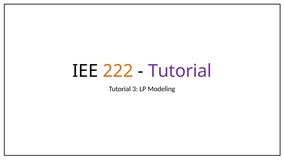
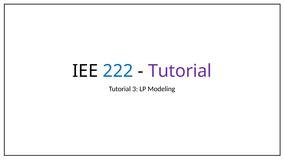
222 colour: orange -> blue (118, 71)
